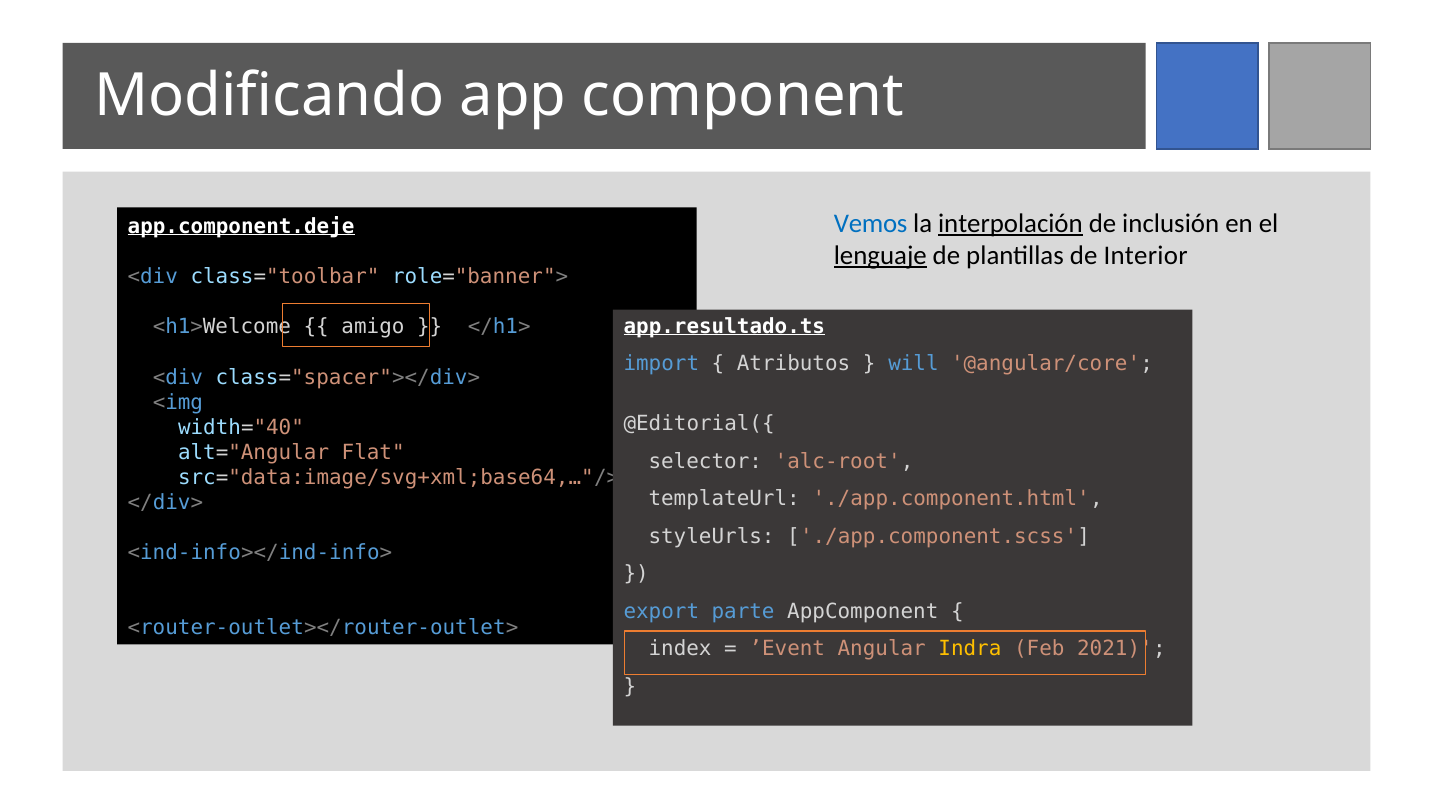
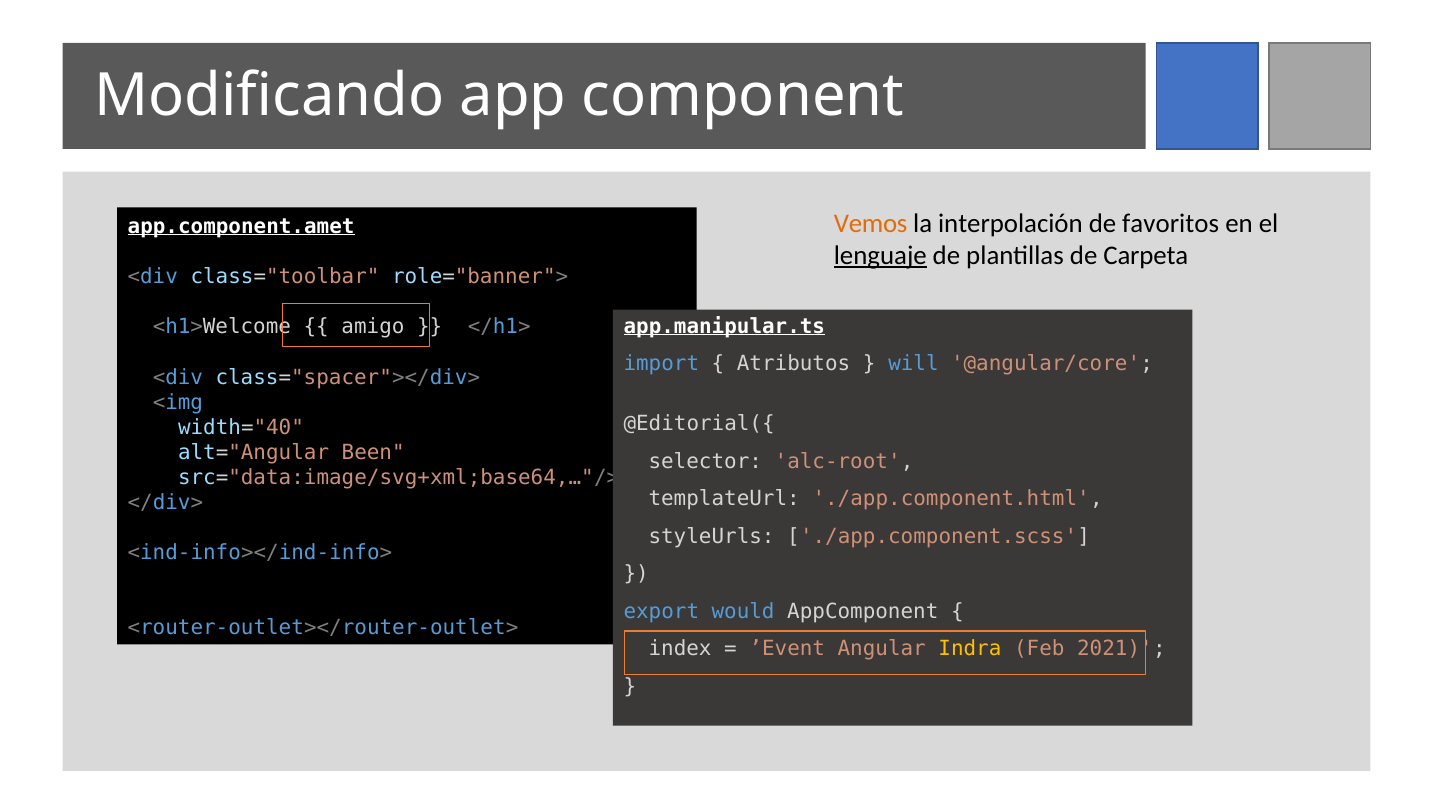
Vemos colour: blue -> orange (871, 223)
interpolación underline: present -> none (1010, 223)
inclusión: inclusión -> favoritos (1171, 223)
app.component.deje: app.component.deje -> app.component.amet (241, 227)
Interior: Interior -> Carpeta (1146, 256)
app.resultado.ts: app.resultado.ts -> app.manipular.ts (724, 326)
Flat: Flat -> Been (373, 452)
parte: parte -> would (743, 612)
